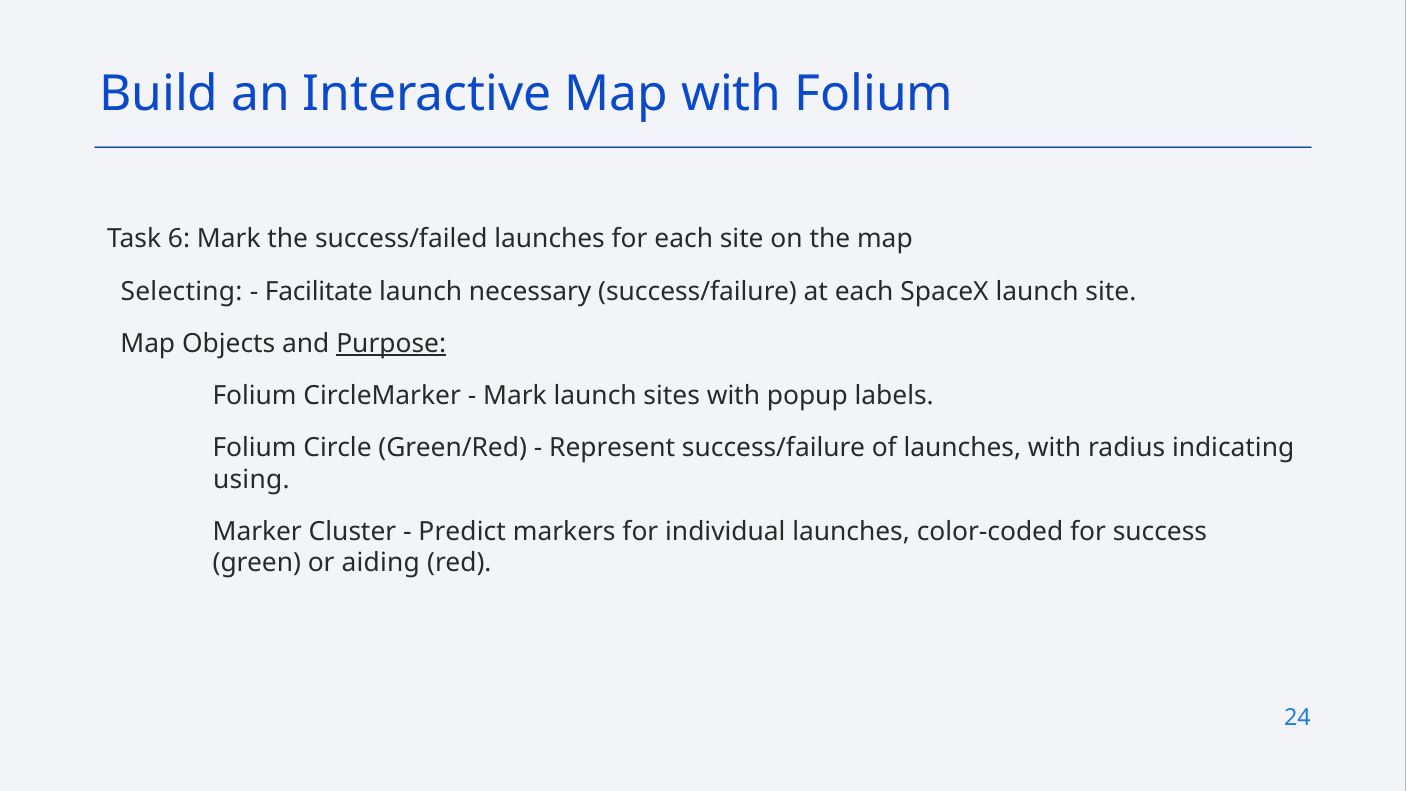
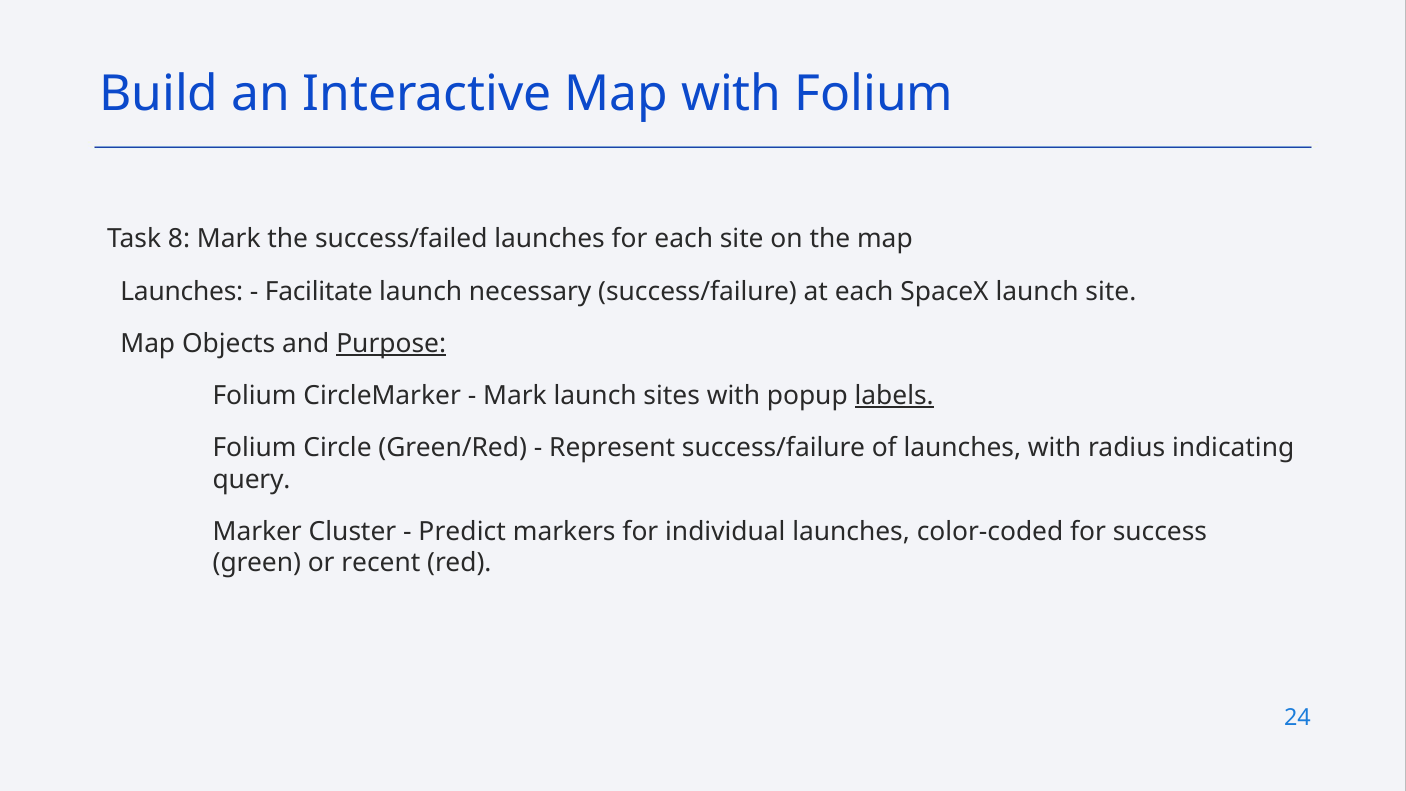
6: 6 -> 8 (179, 239)
Selecting: Selecting -> Launches (182, 291)
labels underline: none -> present (894, 396)
using: using -> query (252, 479)
aiding: aiding -> recent (381, 563)
